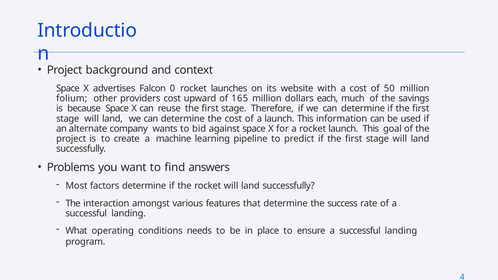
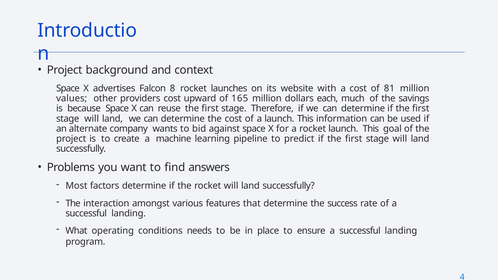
0: 0 -> 8 (172, 88)
50: 50 -> 81 (389, 88)
folium: folium -> values (72, 98)
